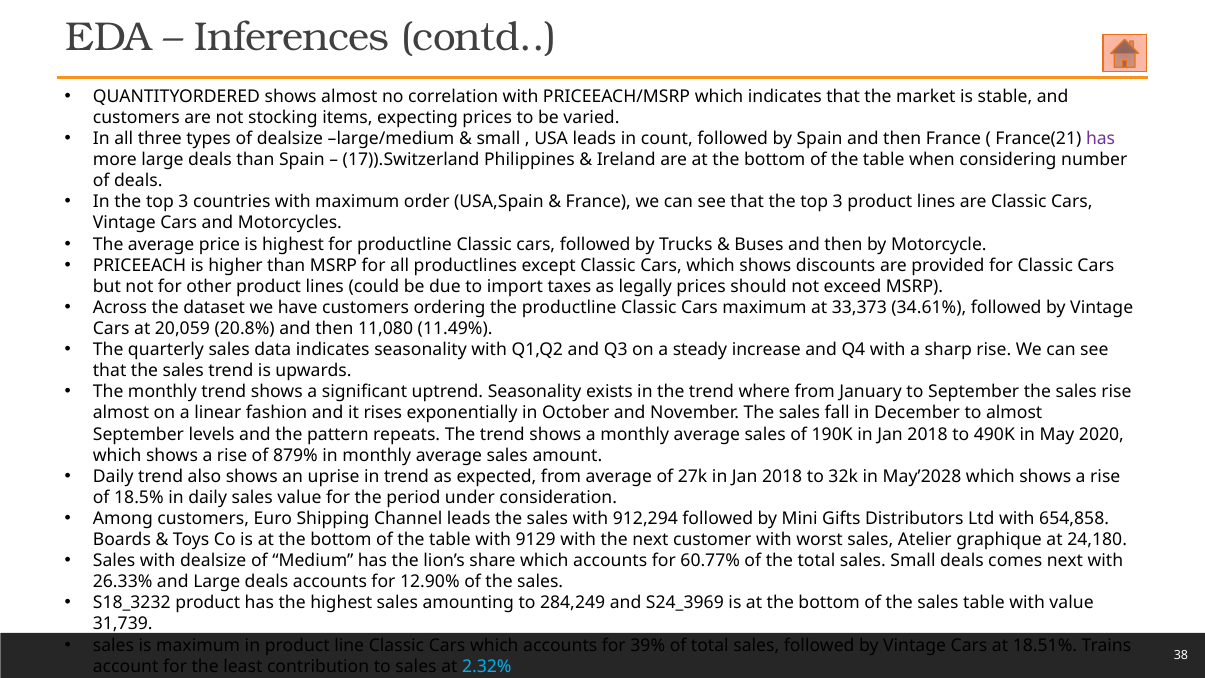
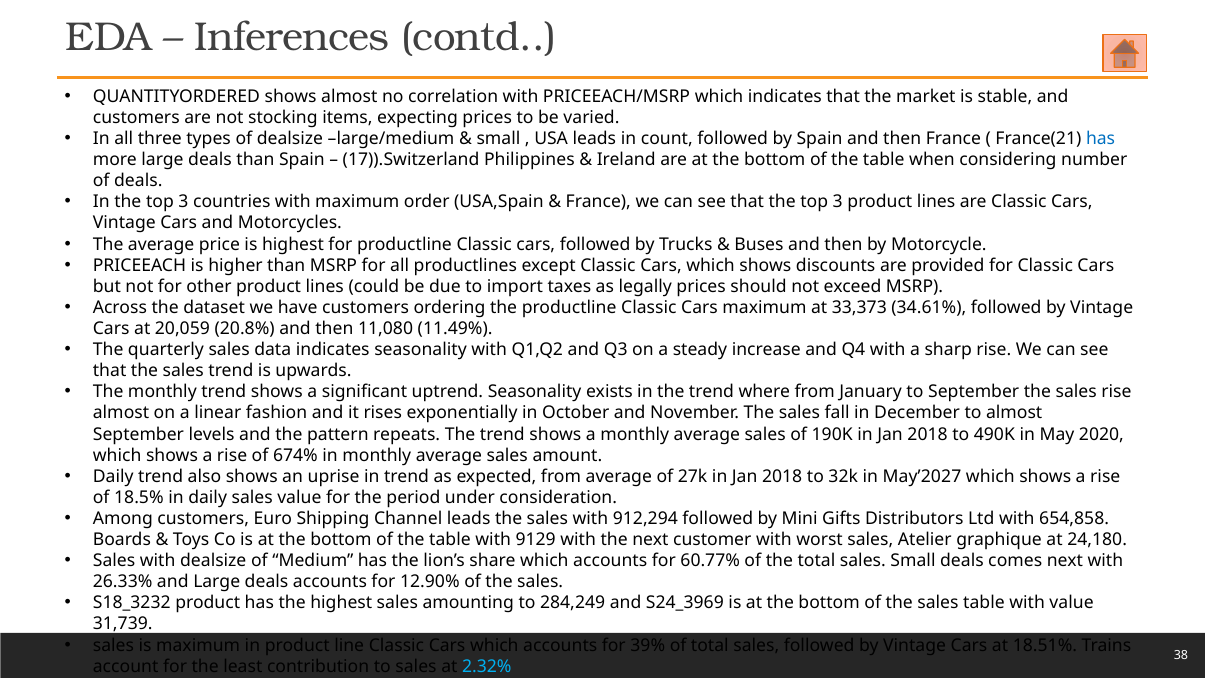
has colour: purple -> blue (1101, 139)
879%: 879% -> 674% (295, 455)
May’2028: May’2028 -> May’2027 (922, 476)
